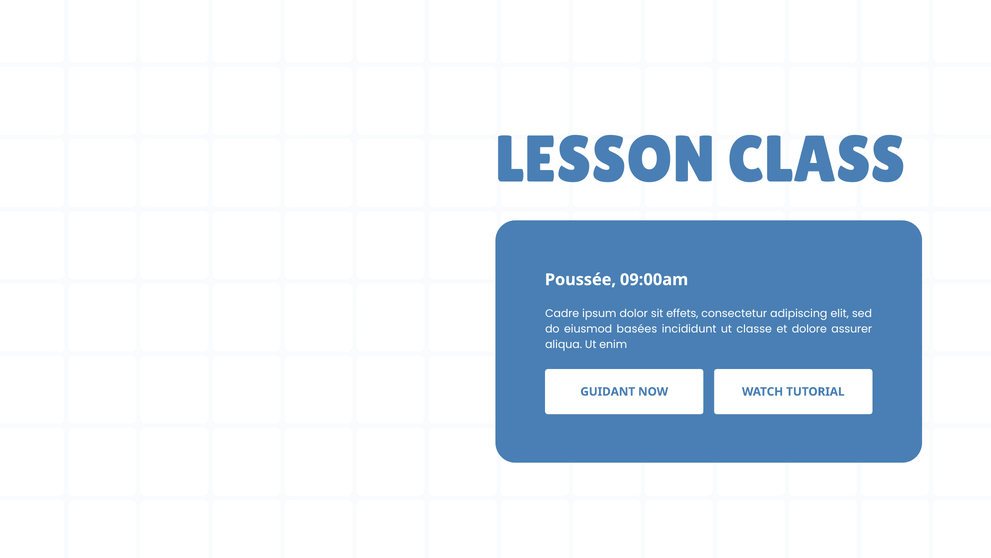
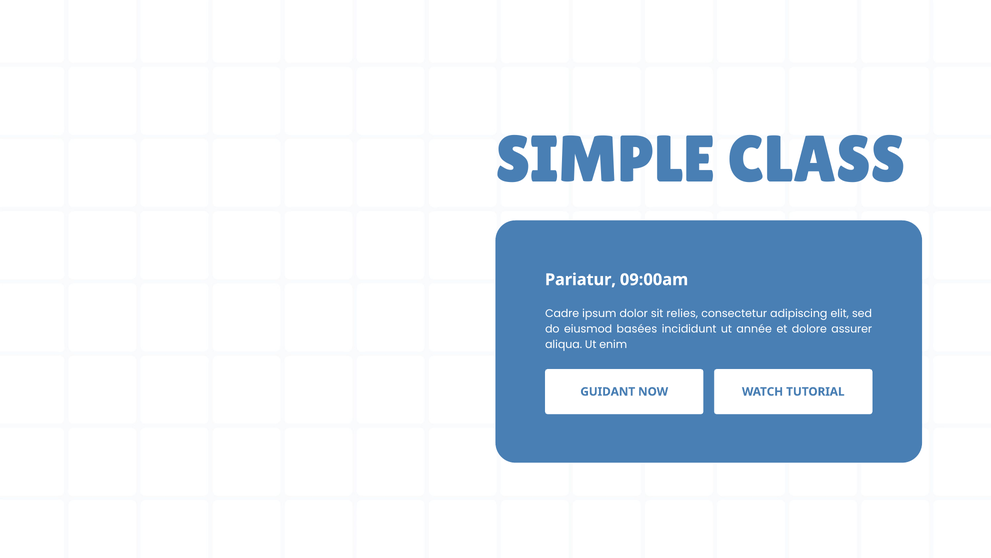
LESSON: LESSON -> SIMPLE (606, 160)
Poussée: Poussée -> Pariatur (580, 279)
effets: effets -> relies (682, 313)
classe: classe -> année (754, 329)
